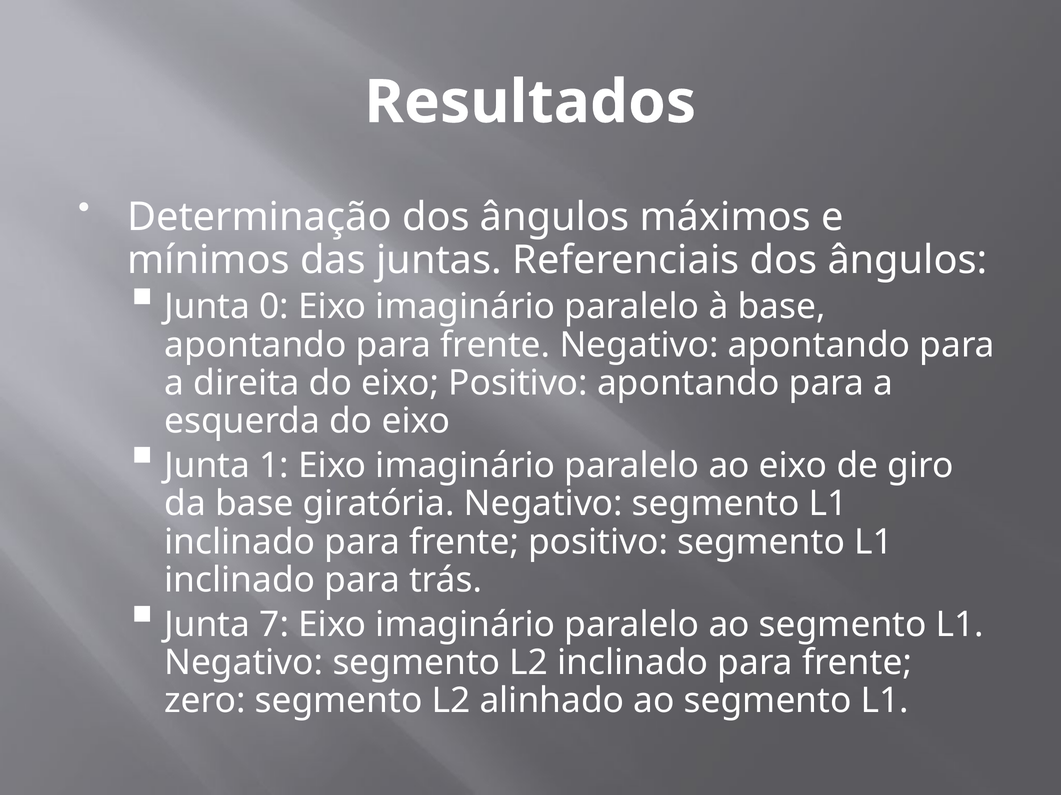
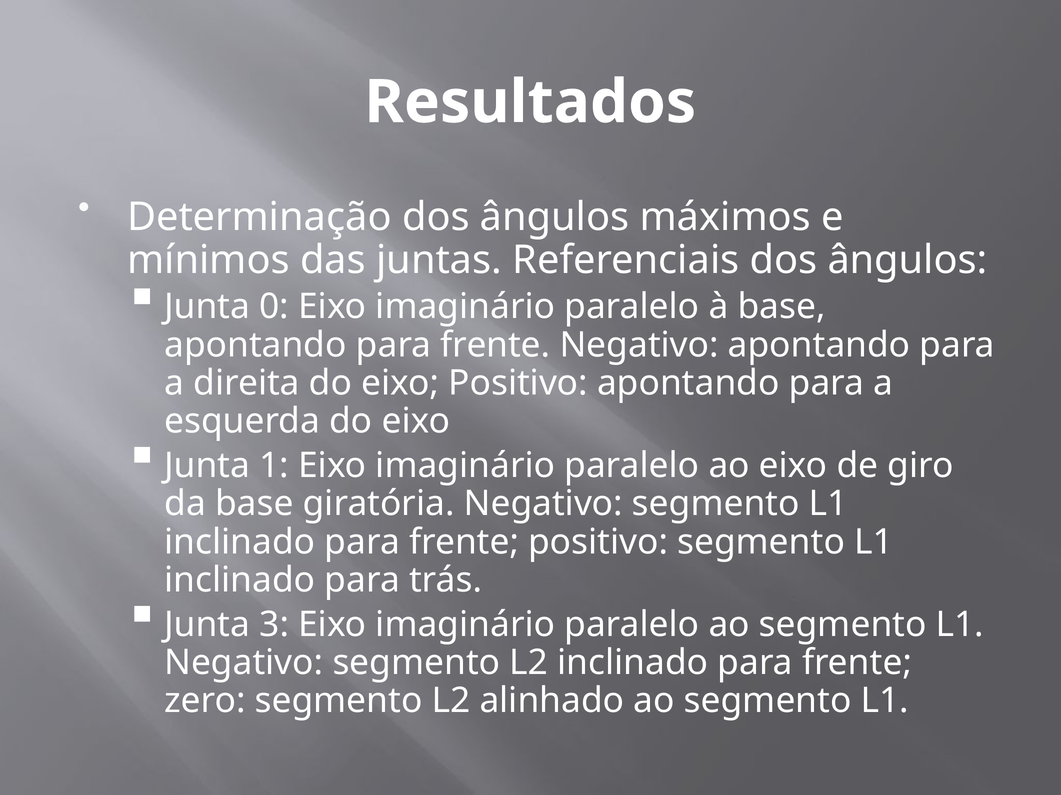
7: 7 -> 3 (274, 625)
